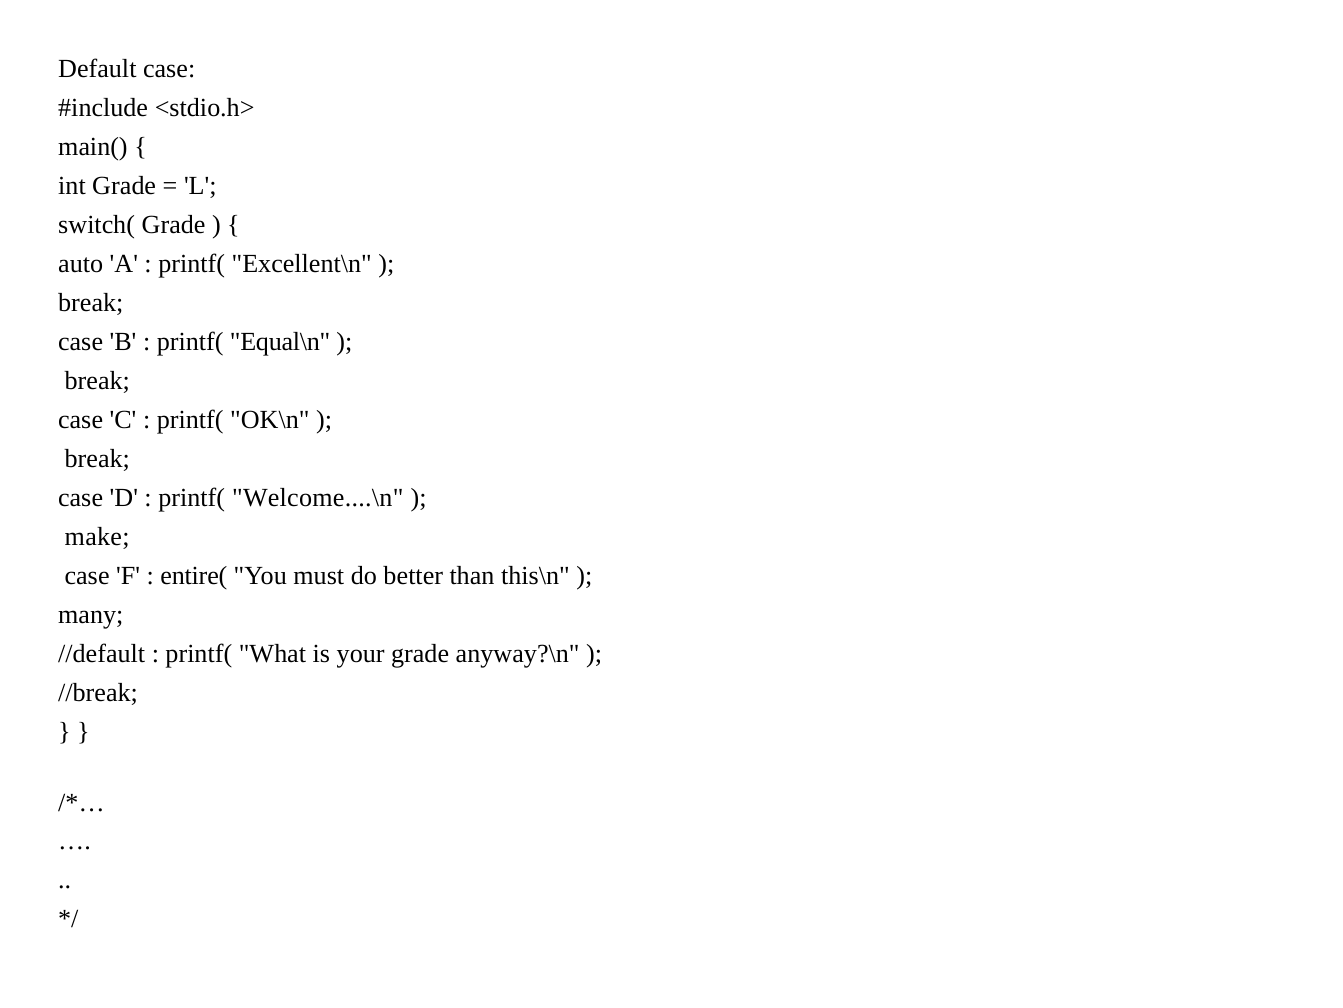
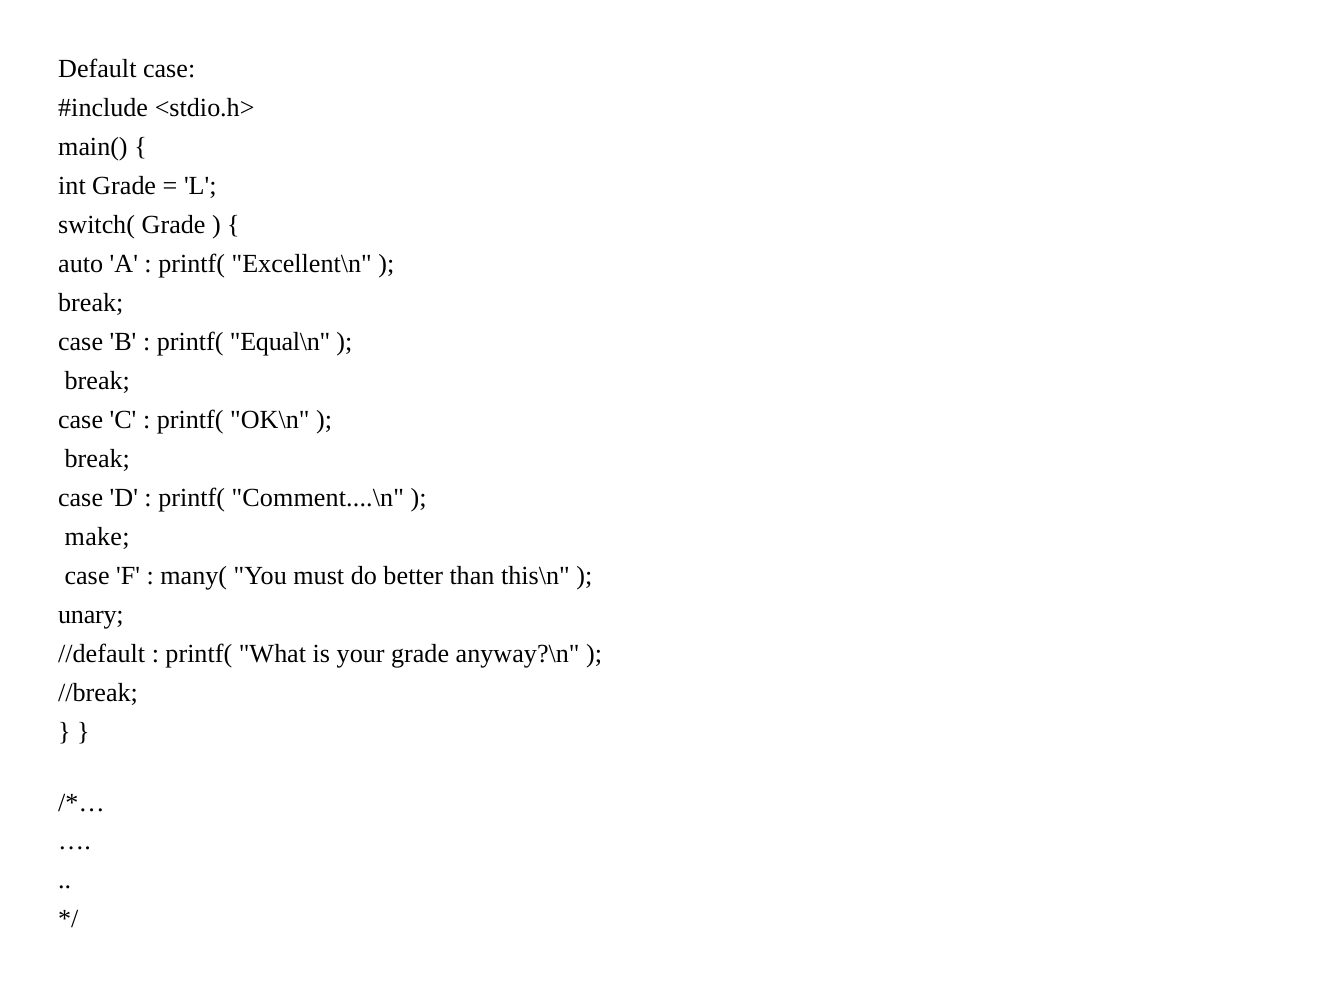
Welcome....\n: Welcome....\n -> Comment....\n (318, 498)
entire(: entire( -> many( (194, 576)
many: many -> unary (91, 615)
